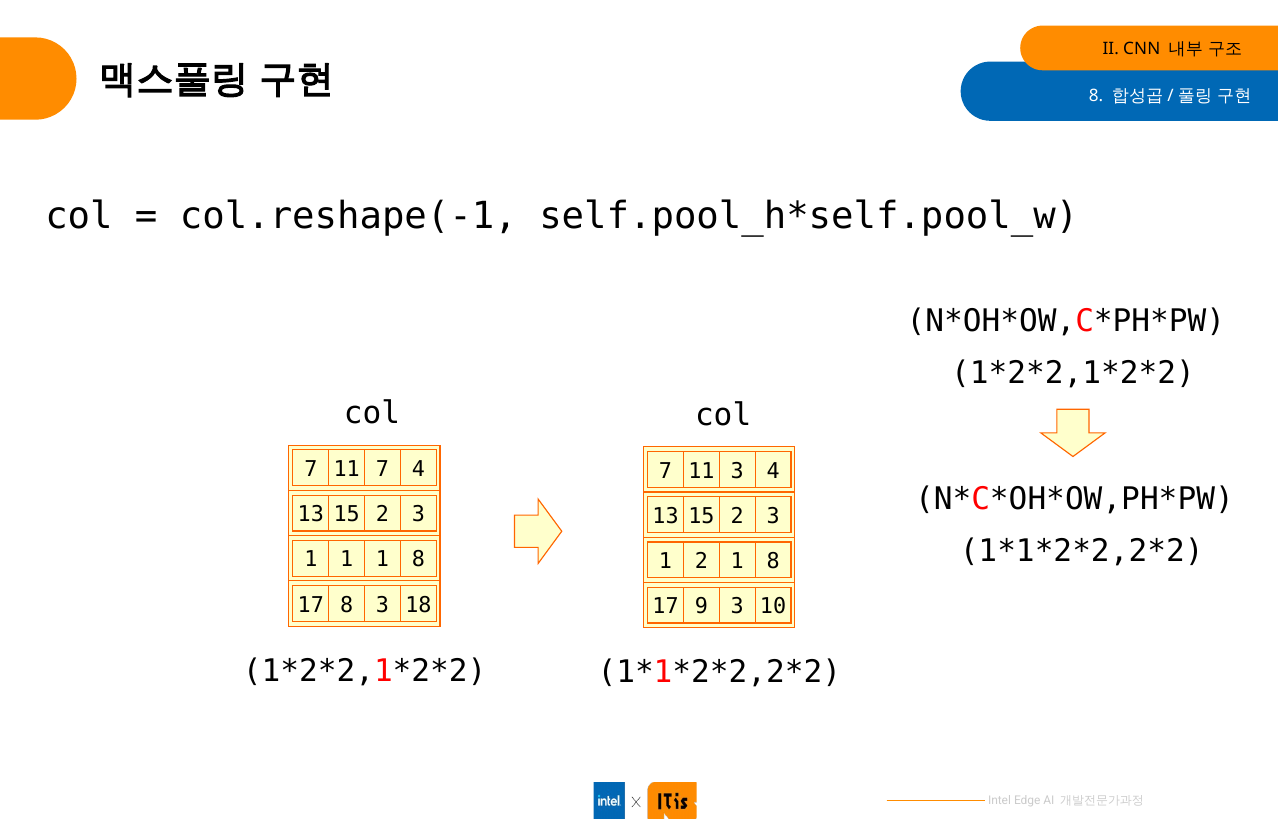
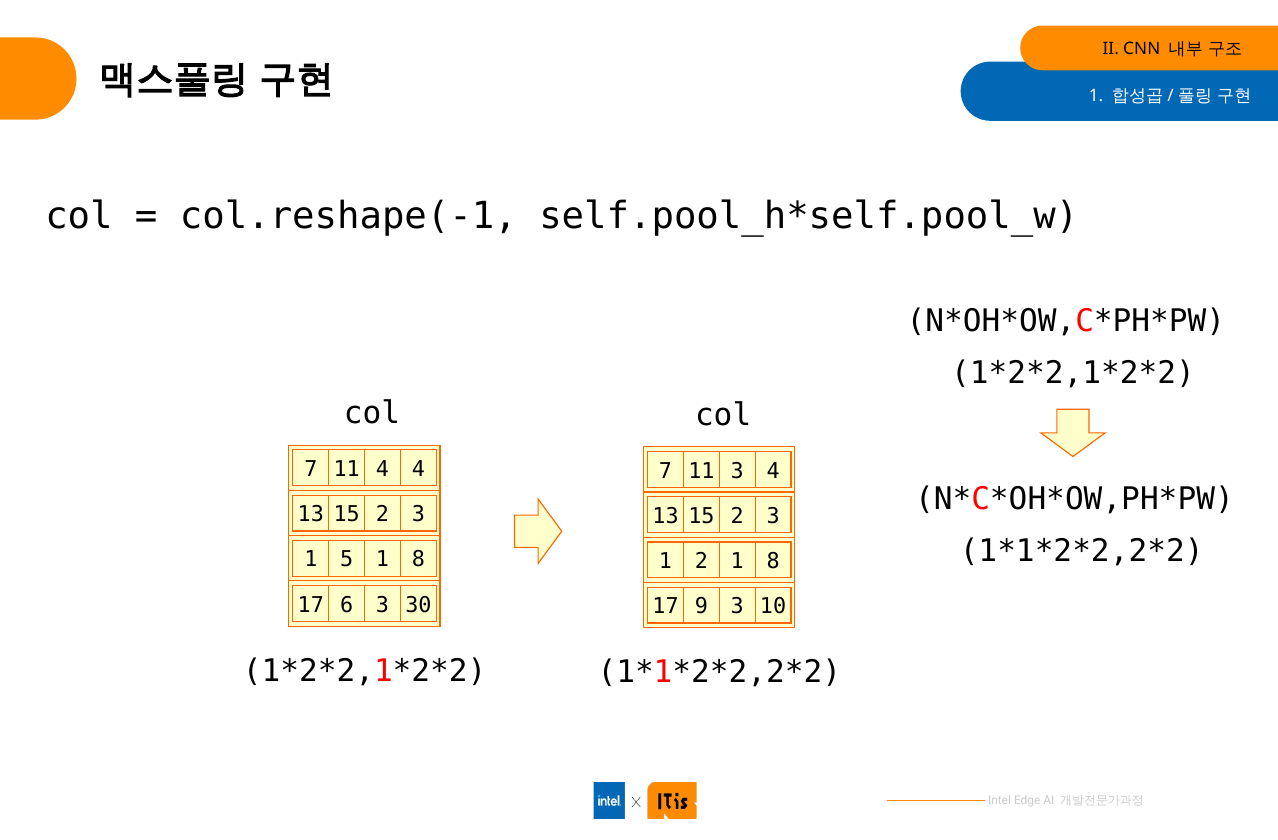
8: 8 -> 1 (1096, 96)
11 7: 7 -> 4 (383, 469)
1: 1 -> 5 (347, 559)
17 8: 8 -> 6 (347, 605)
18: 18 -> 30 (418, 605)
